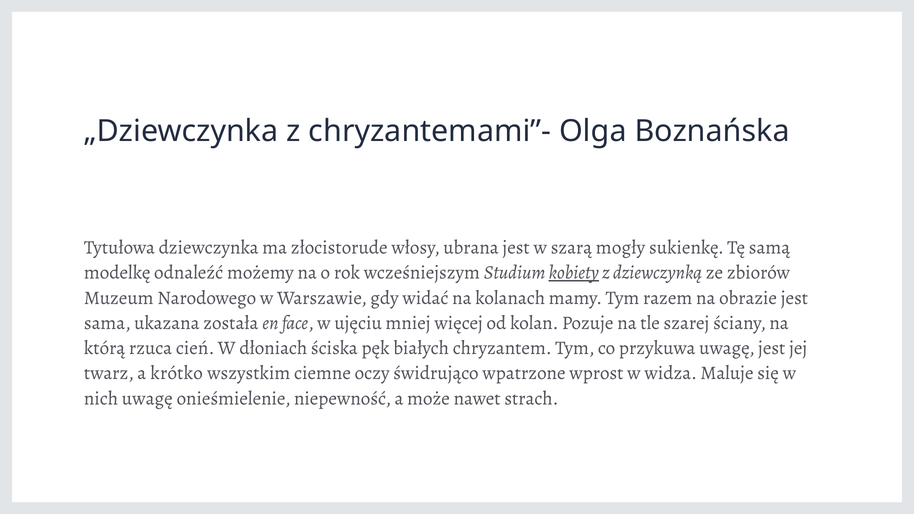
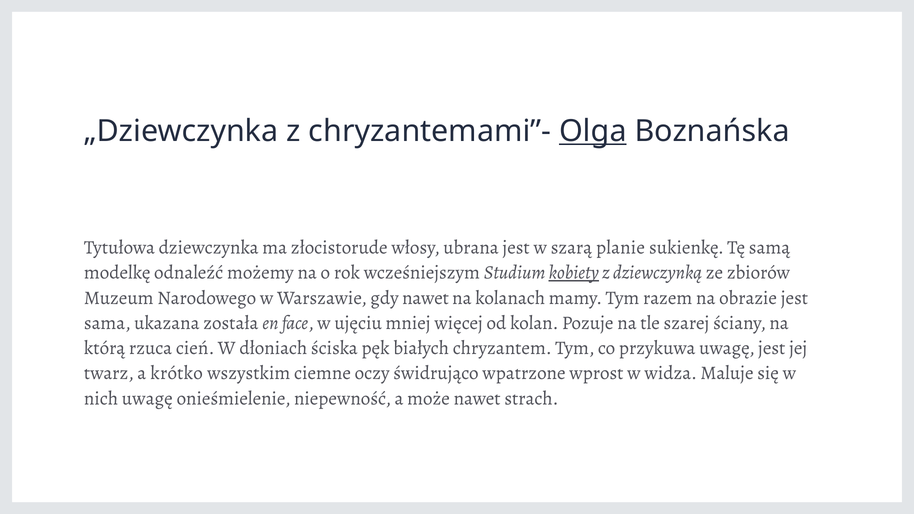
Olga underline: none -> present (593, 131)
mogły: mogły -> planie (620, 248)
gdy widać: widać -> nawet (426, 298)
